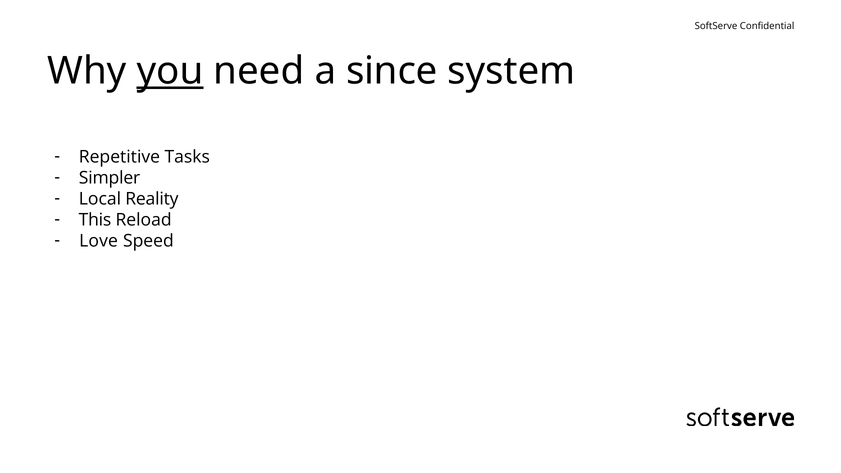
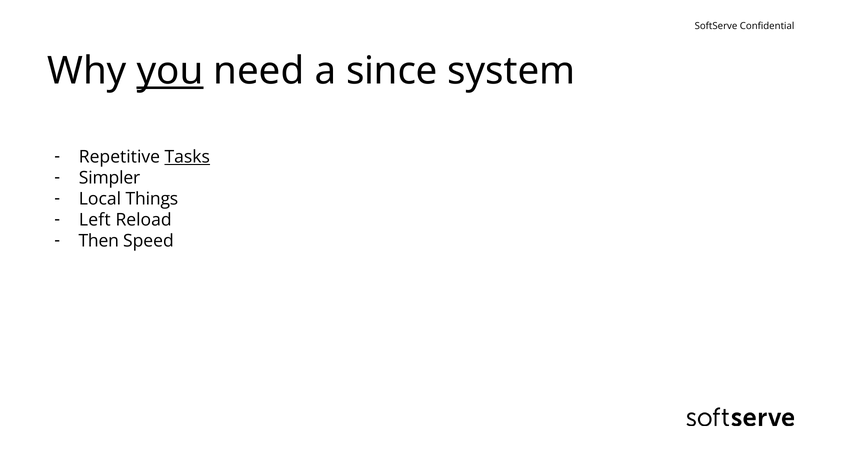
Tasks underline: none -> present (187, 157)
Reality: Reality -> Things (152, 199)
This: This -> Left (95, 220)
Love: Love -> Then (99, 241)
